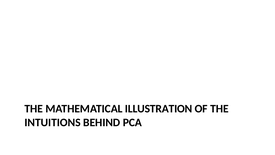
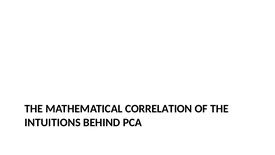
ILLUSTRATION: ILLUSTRATION -> CORRELATION (159, 108)
